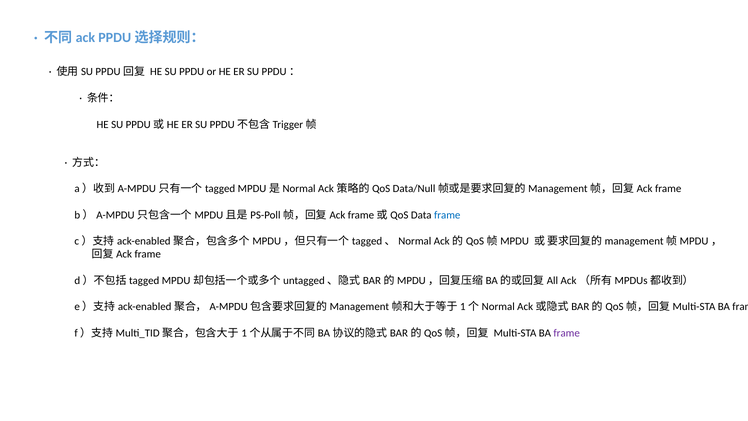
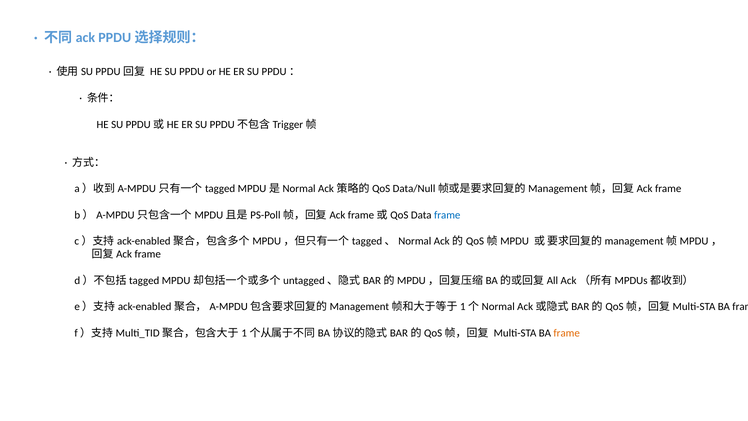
frame colour: purple -> orange (567, 333)
